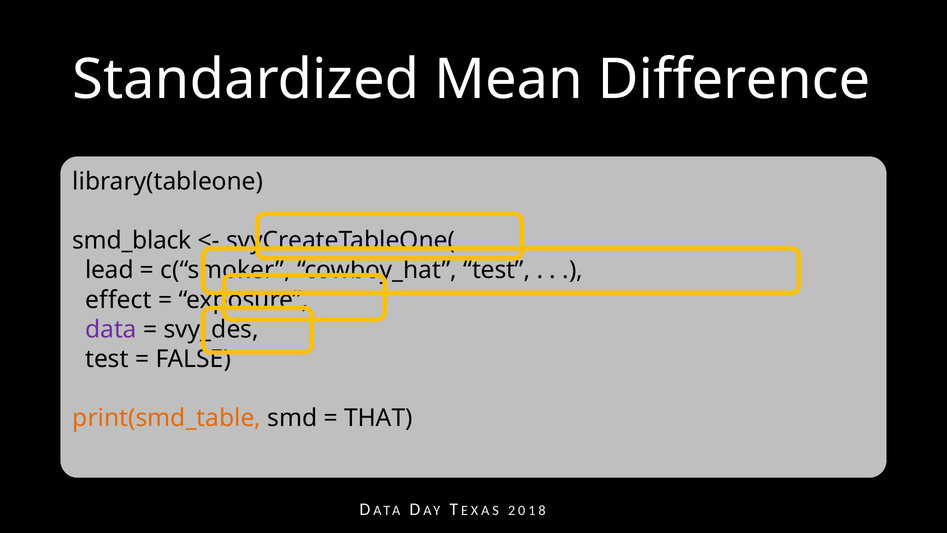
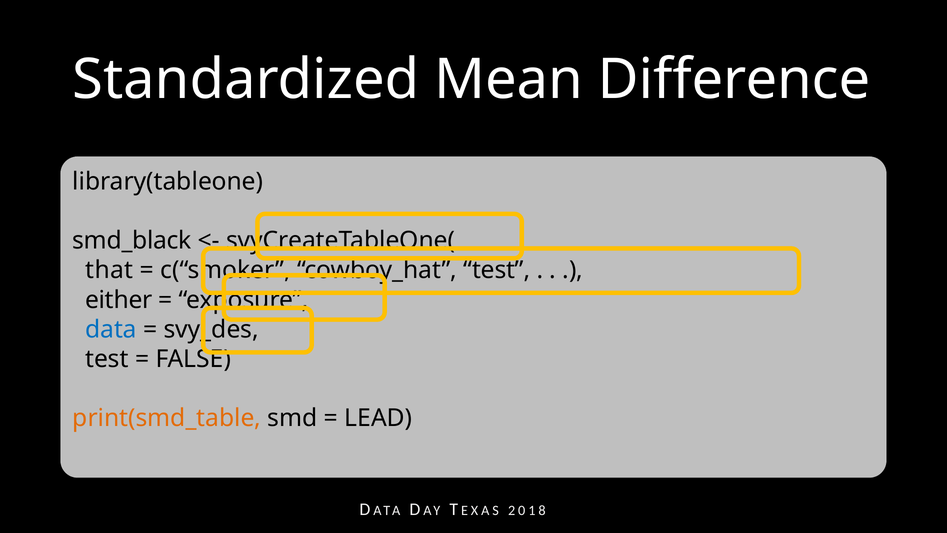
lead: lead -> that (109, 270)
effect: effect -> either (119, 300)
data colour: purple -> blue (111, 329)
THAT: THAT -> LEAD (378, 418)
